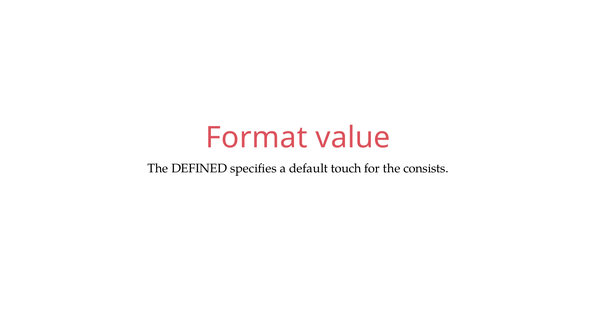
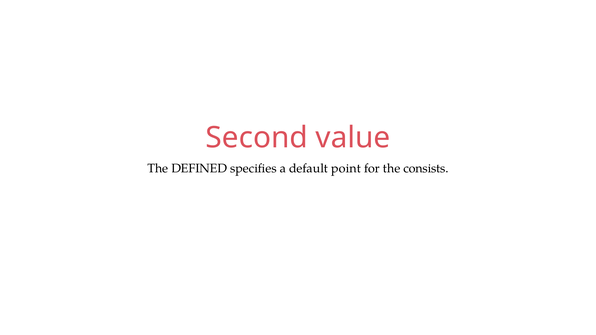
Format: Format -> Second (257, 138)
touch: touch -> point (346, 168)
